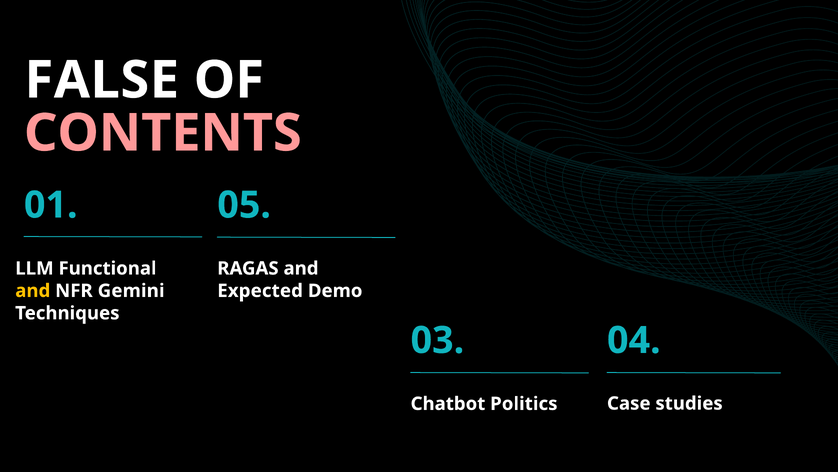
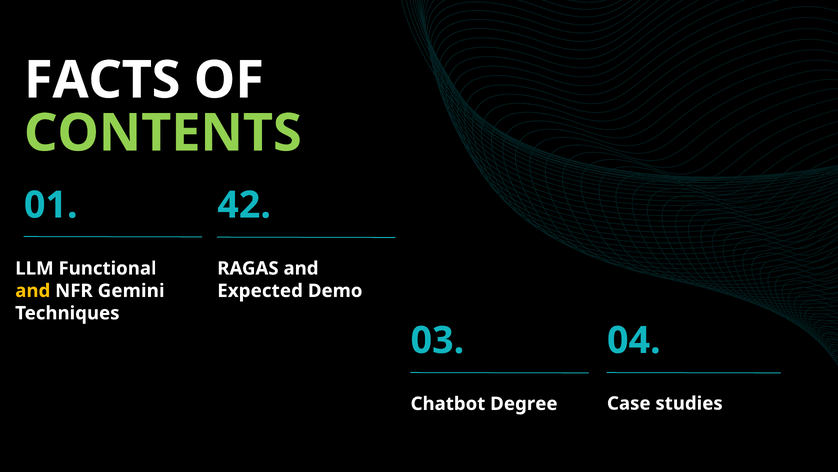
FALSE: FALSE -> FACTS (102, 80)
CONTENTS colour: pink -> light green (163, 133)
05: 05 -> 42 (244, 205)
Politics: Politics -> Degree (524, 403)
